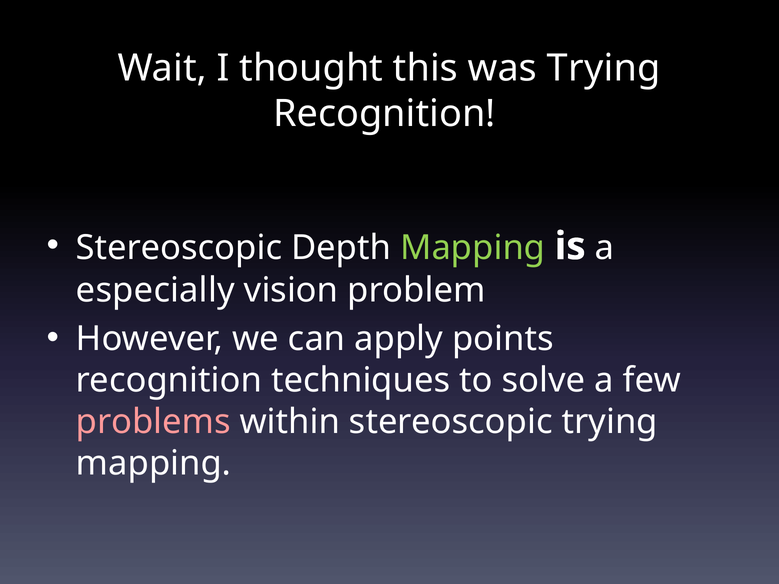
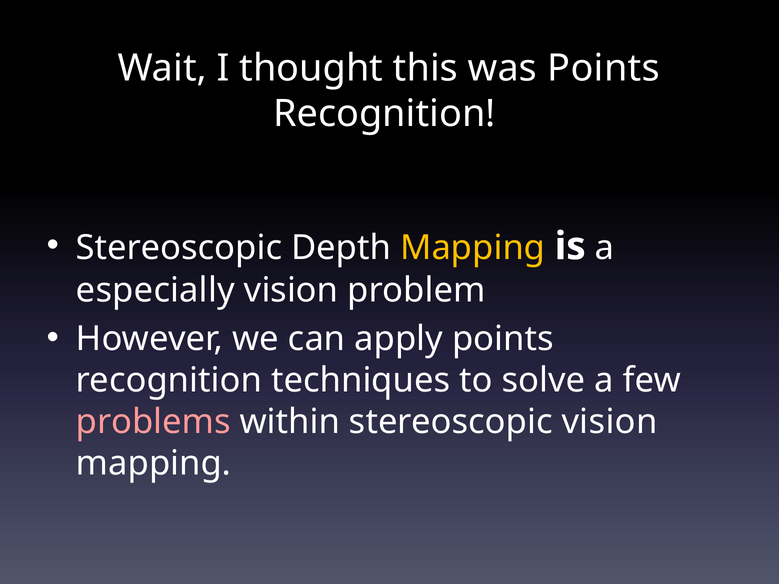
was Trying: Trying -> Points (604, 68)
Mapping colour: light green -> yellow (473, 248)
stereoscopic trying: trying -> vision (610, 422)
